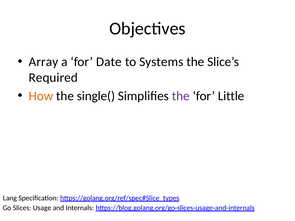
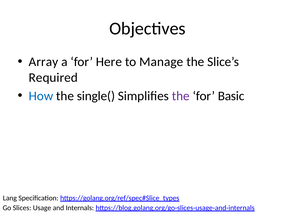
Date: Date -> Here (109, 62)
Systems: Systems -> Manage (161, 62)
How colour: orange -> blue (41, 96)
Little: Little -> Basic (231, 96)
